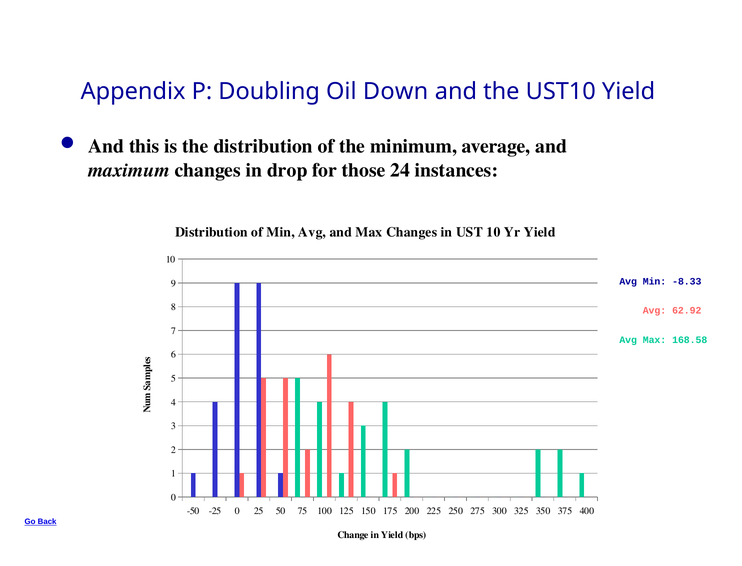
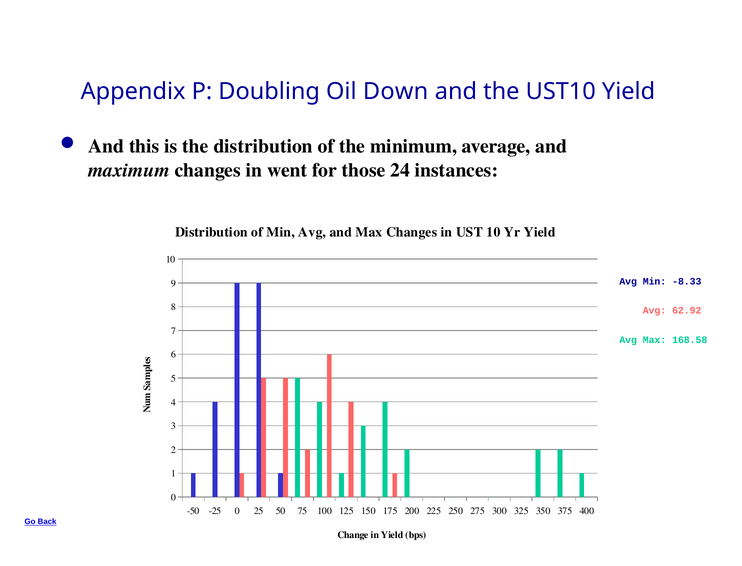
drop: drop -> went (287, 170)
